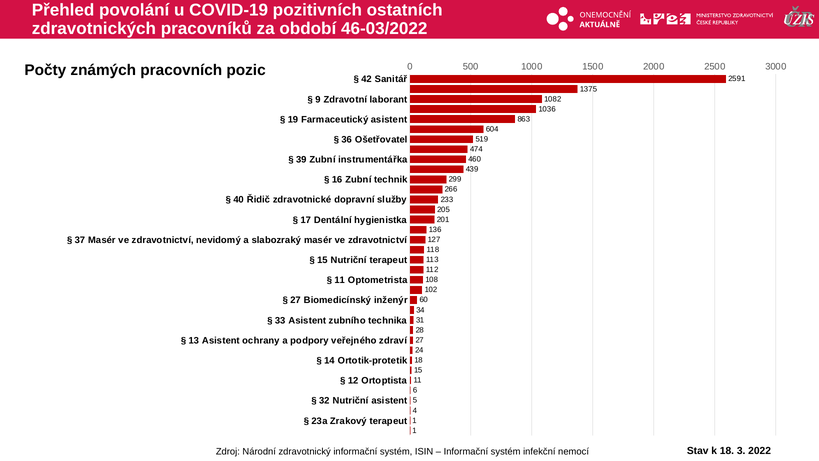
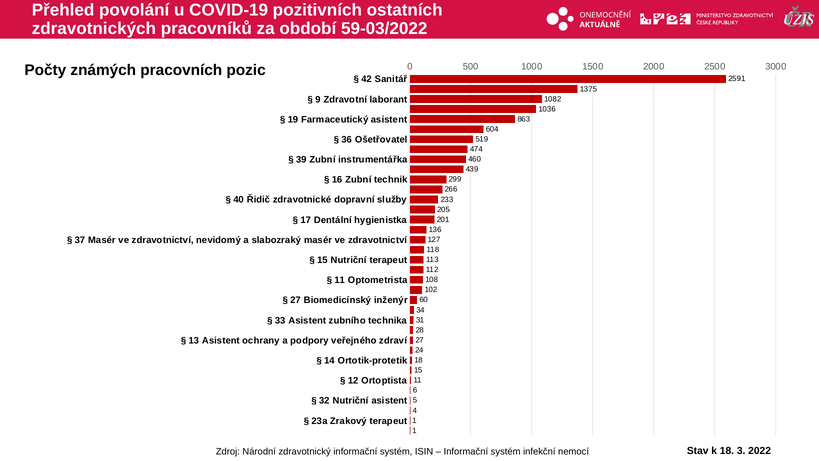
46-03/2022: 46-03/2022 -> 59-03/2022 (384, 28)
